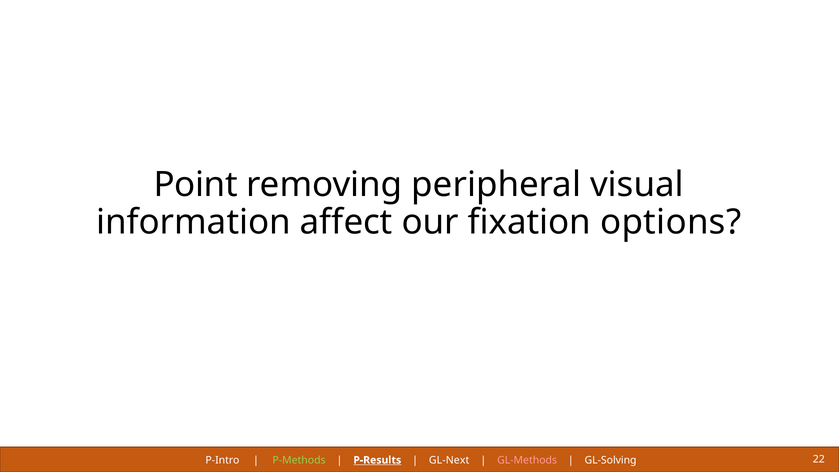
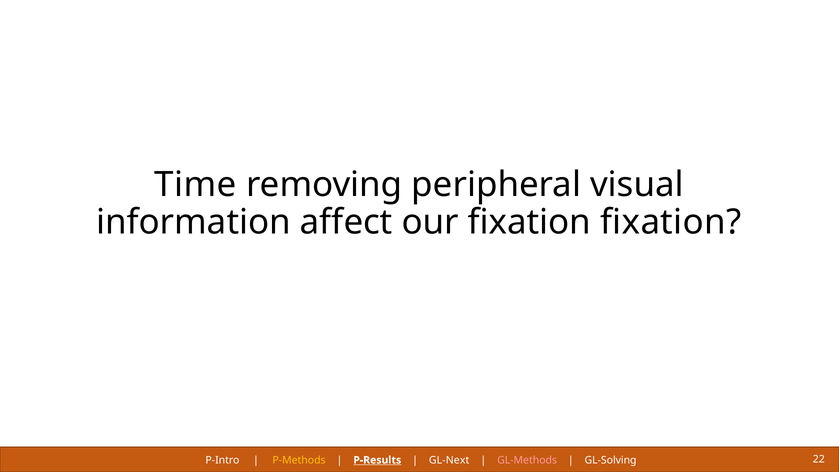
Point: Point -> Time (195, 184)
fixation options: options -> fixation (671, 222)
P-Methods colour: light green -> yellow (299, 460)
